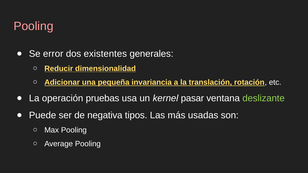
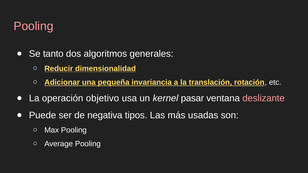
error: error -> tanto (53, 54)
existentes: existentes -> algoritmos (105, 54)
pruebas: pruebas -> objetivo (102, 98)
deslizante colour: light green -> pink (264, 98)
